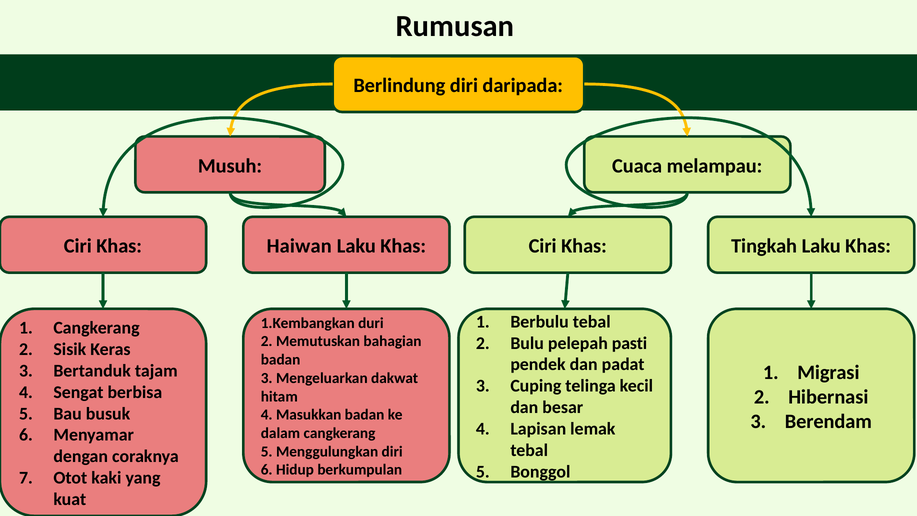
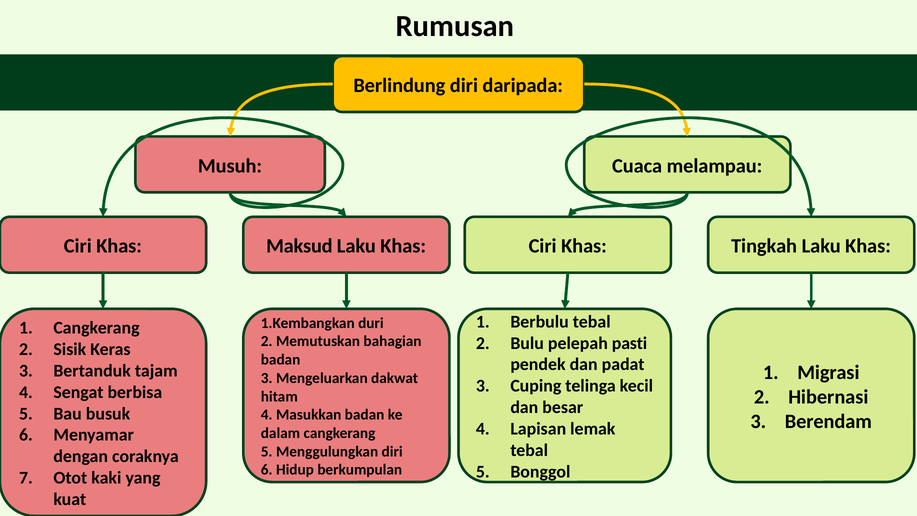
Haiwan: Haiwan -> Maksud (299, 246)
